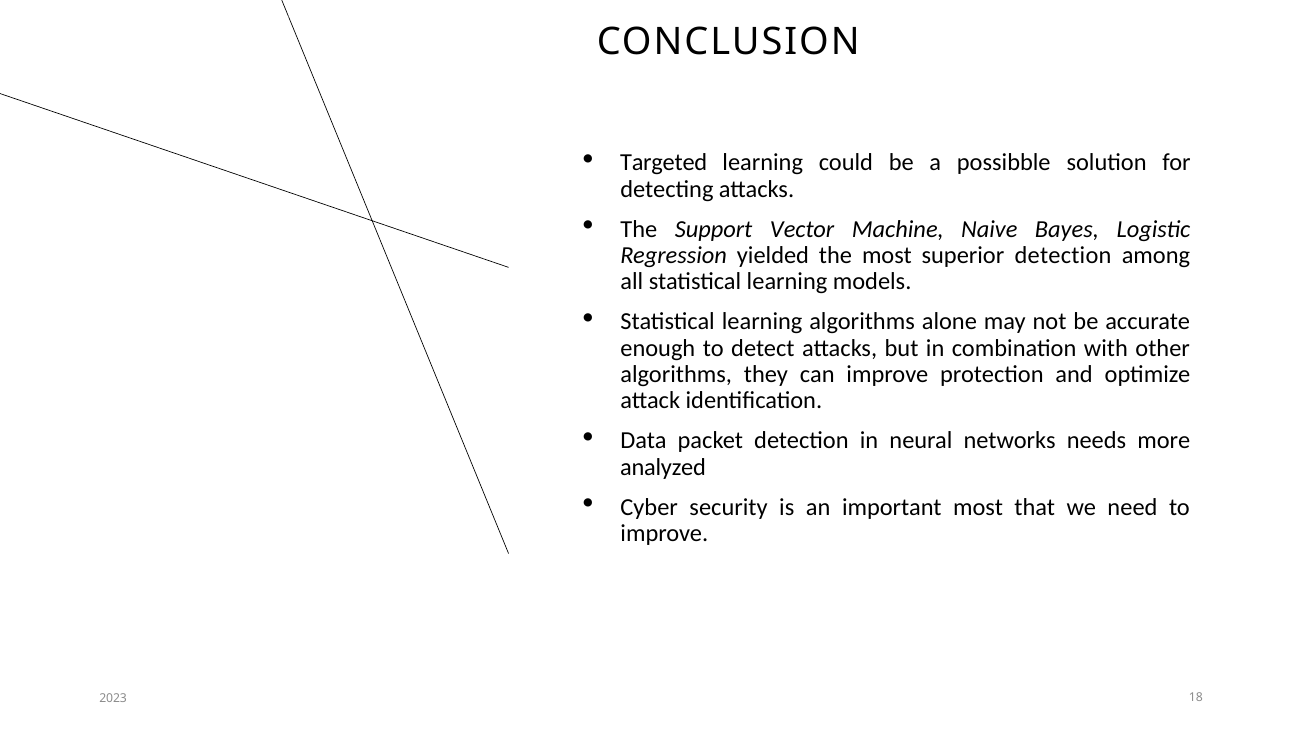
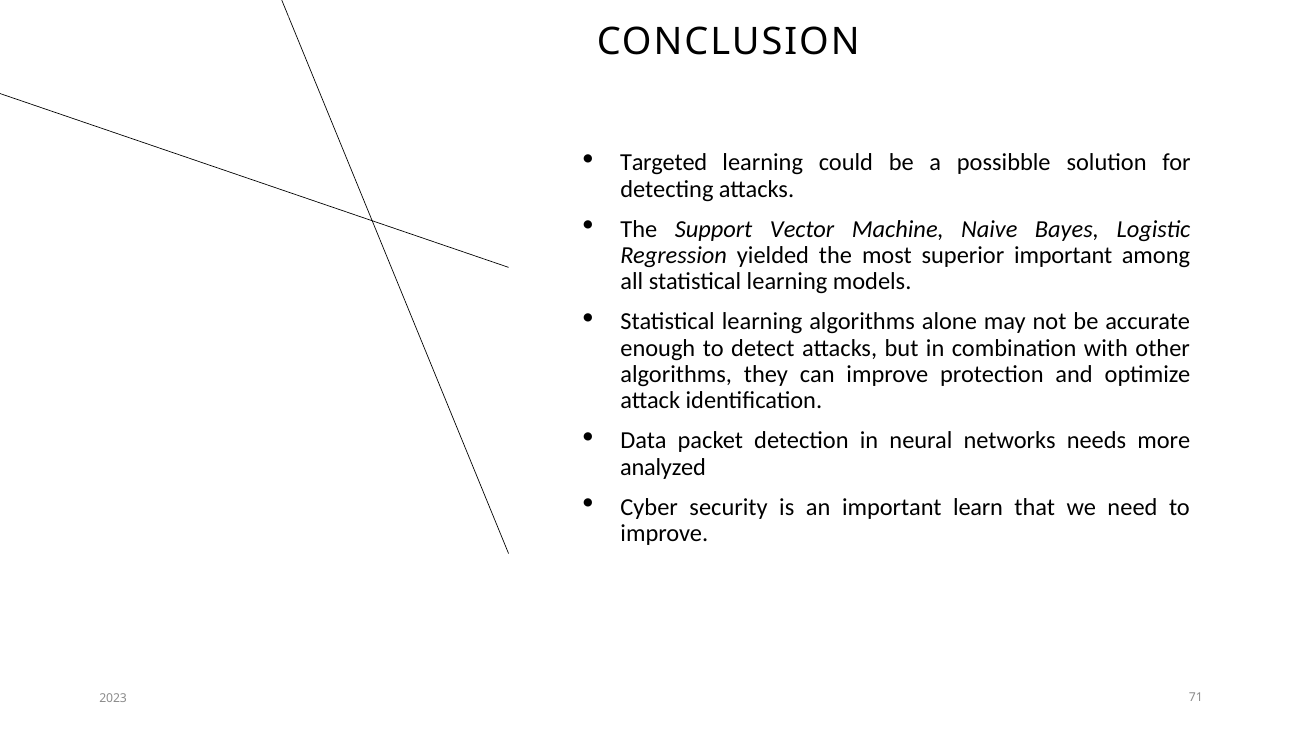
superior detection: detection -> important (1063, 256)
important most: most -> learn (978, 507)
18: 18 -> 71 (1196, 698)
